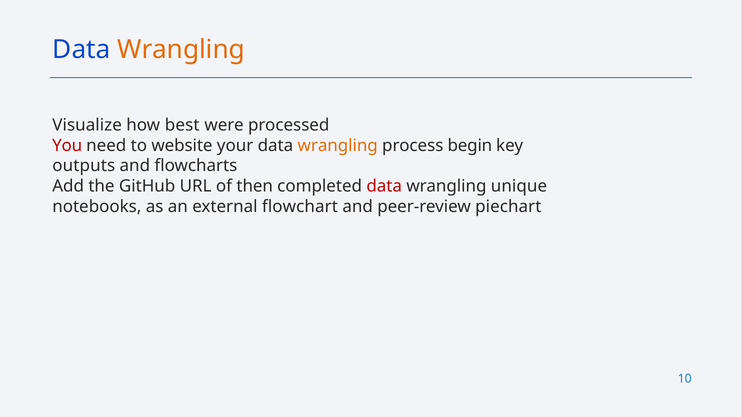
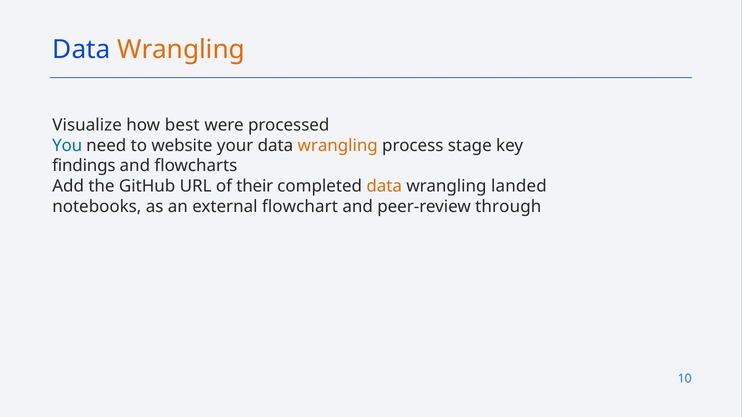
You colour: red -> blue (67, 146)
begin: begin -> stage (470, 146)
outputs: outputs -> findings (84, 166)
then: then -> their (255, 186)
data colour: red -> orange (384, 186)
unique: unique -> landed (519, 186)
piechart: piechart -> through (508, 207)
